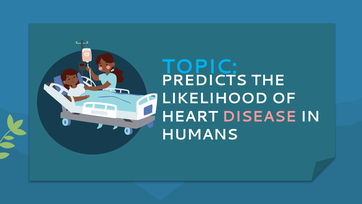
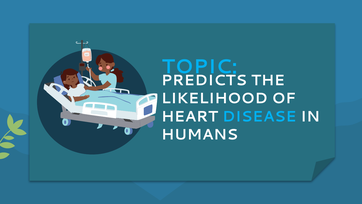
DISEASE colour: pink -> light blue (259, 116)
